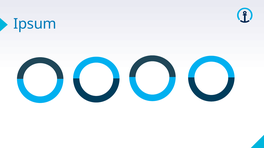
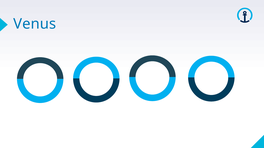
Ipsum: Ipsum -> Venus (35, 24)
